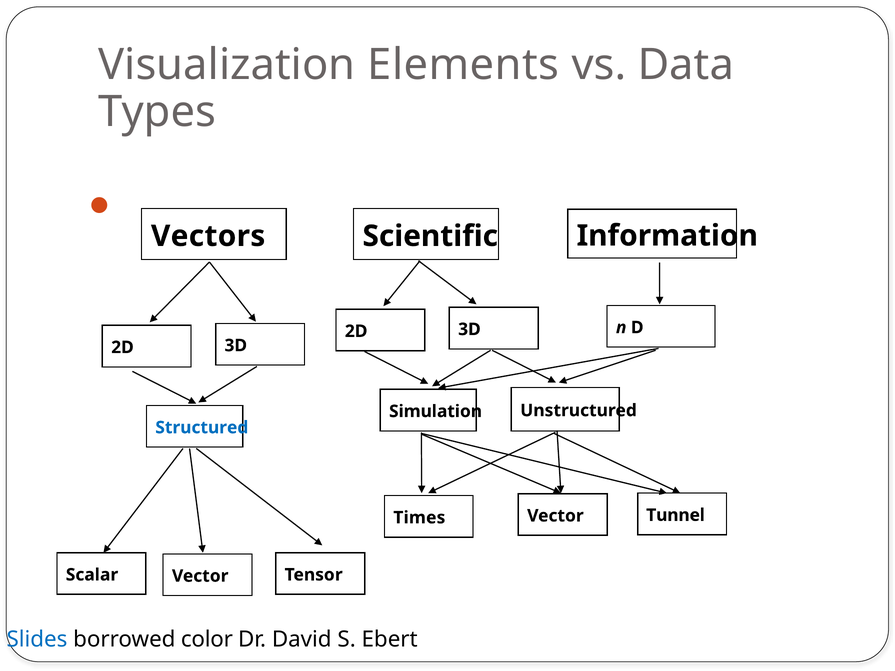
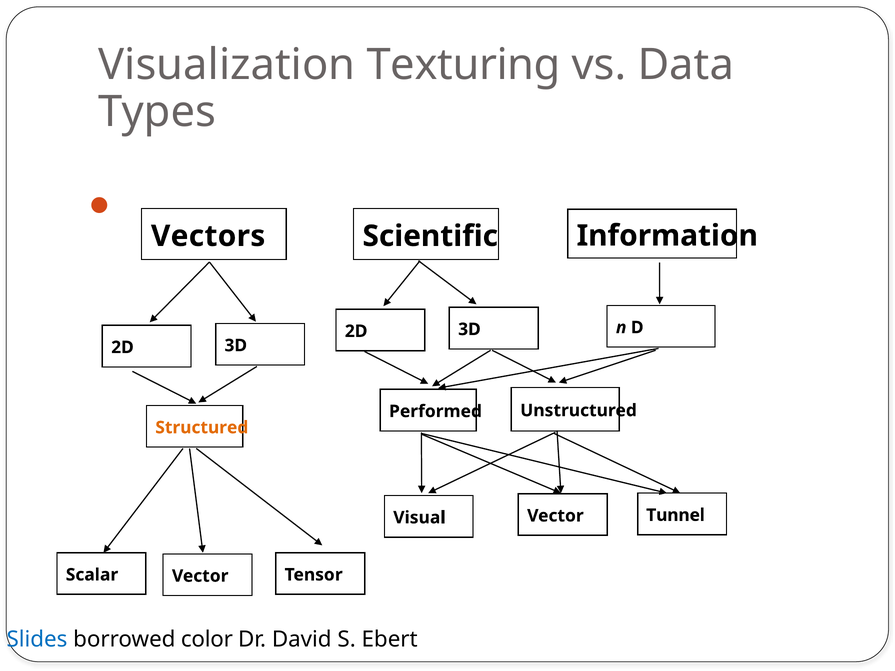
Elements: Elements -> Texturing (464, 65)
Simulation: Simulation -> Performed (436, 412)
Structured colour: blue -> orange (202, 428)
Times: Times -> Visual (419, 518)
